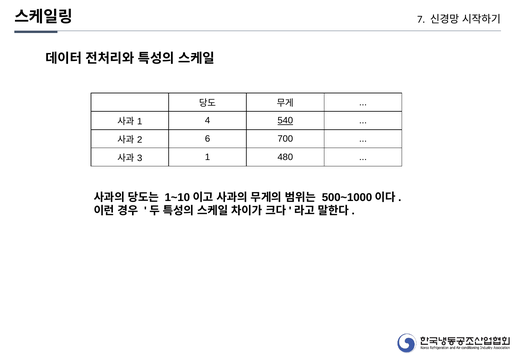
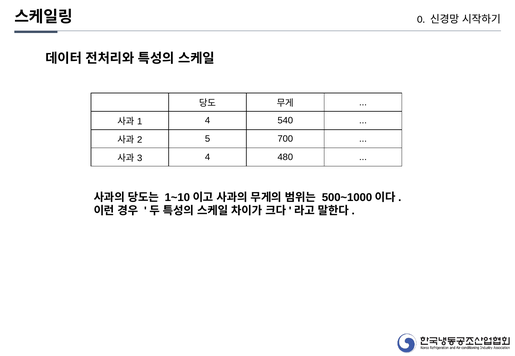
7: 7 -> 0 (421, 19)
540 underline: present -> none (285, 121)
6: 6 -> 5 (208, 139)
3 1: 1 -> 4 (208, 157)
